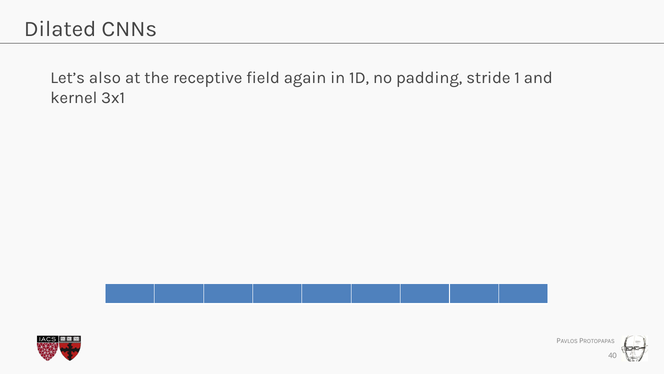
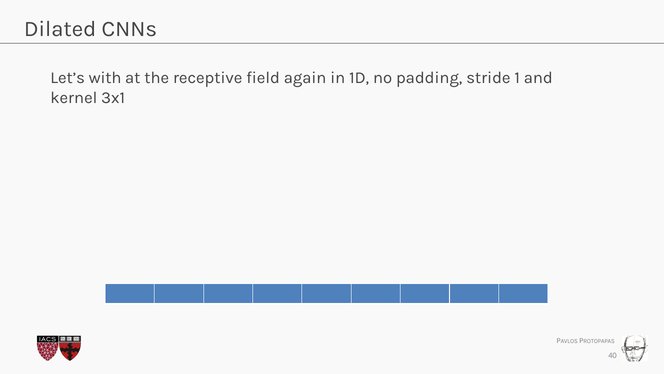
also: also -> with (105, 78)
